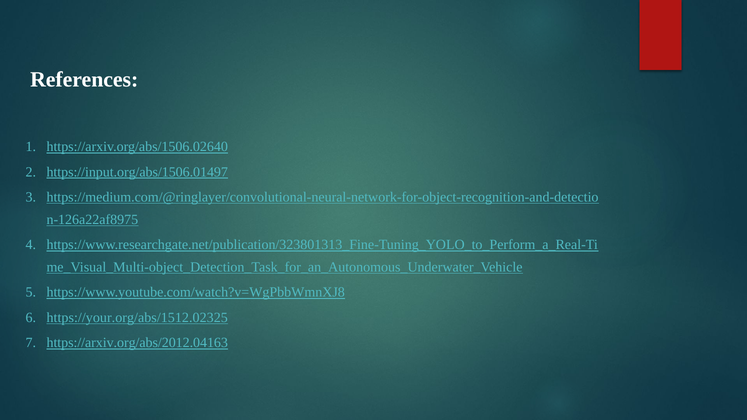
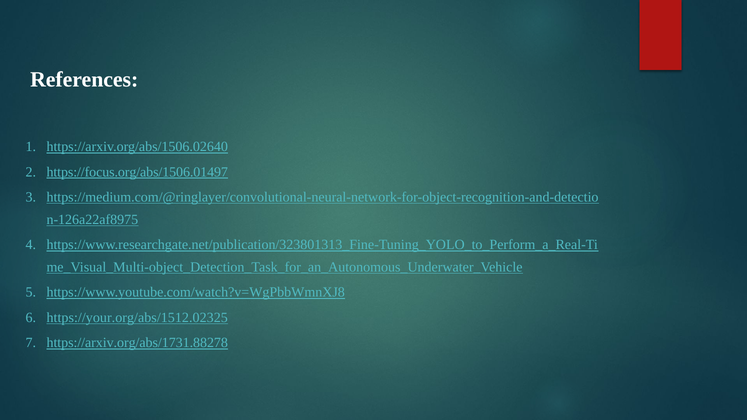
https://input.org/abs/1506.01497: https://input.org/abs/1506.01497 -> https://focus.org/abs/1506.01497 (137, 172)
https://arxiv.org/abs/2012.04163: https://arxiv.org/abs/2012.04163 -> https://arxiv.org/abs/1731.88278 (137, 343)
